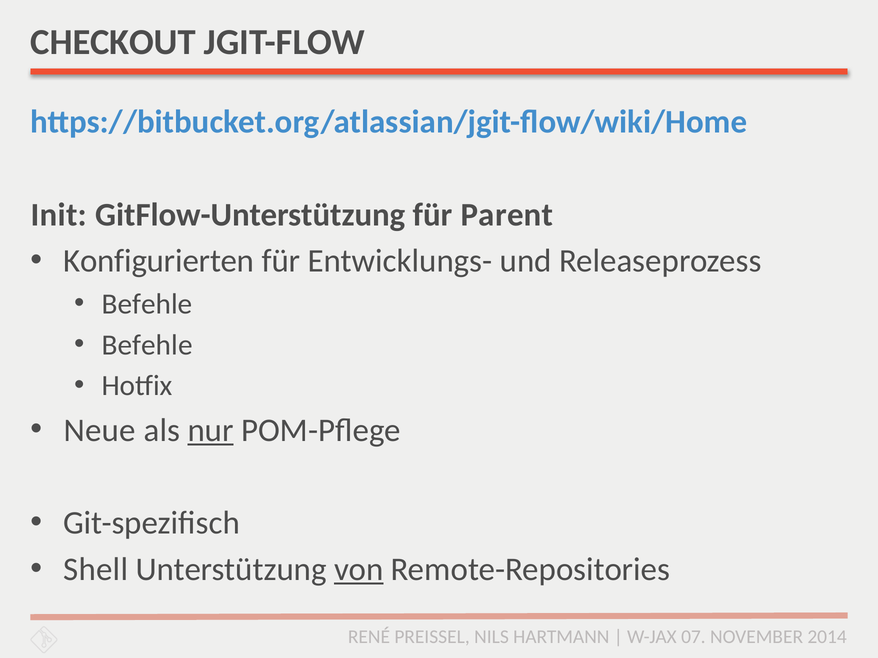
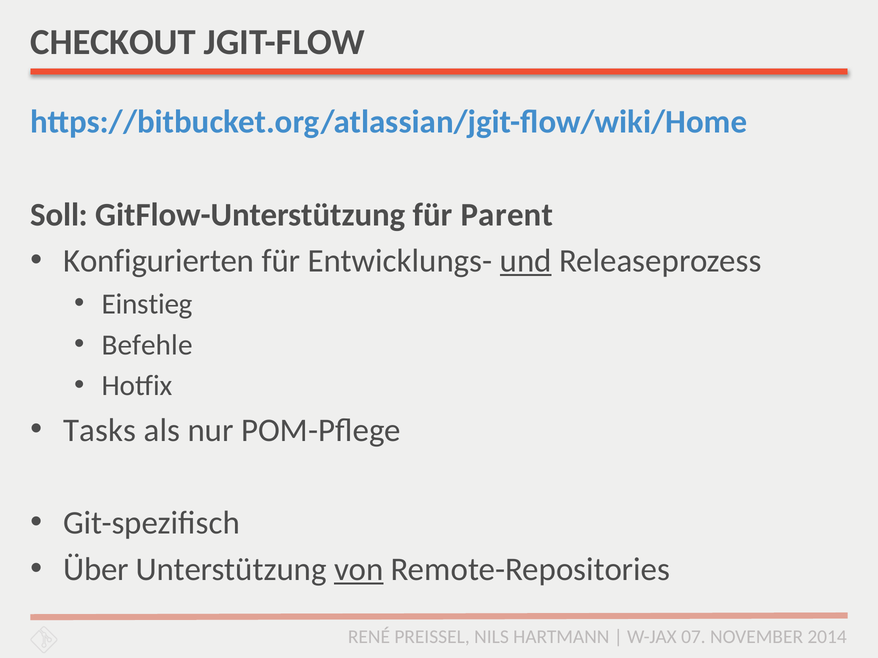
Init: Init -> Soll (59, 215)
und underline: none -> present (526, 261)
Befehle: Befehle -> Einstieg (147, 304)
Neue: Neue -> Tasks (100, 431)
nur underline: present -> none (211, 431)
Shell: Shell -> Über (96, 570)
